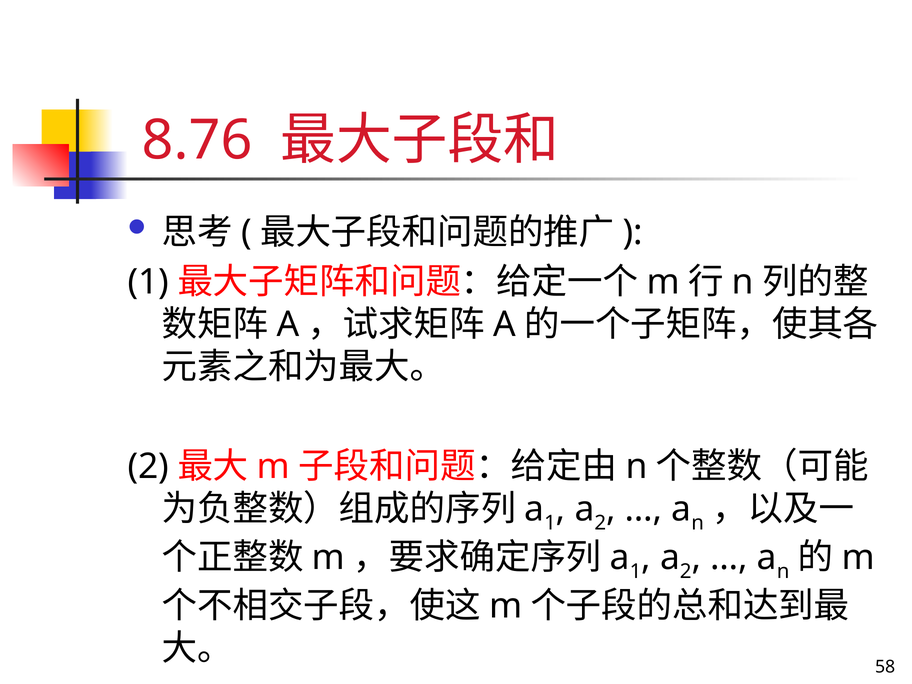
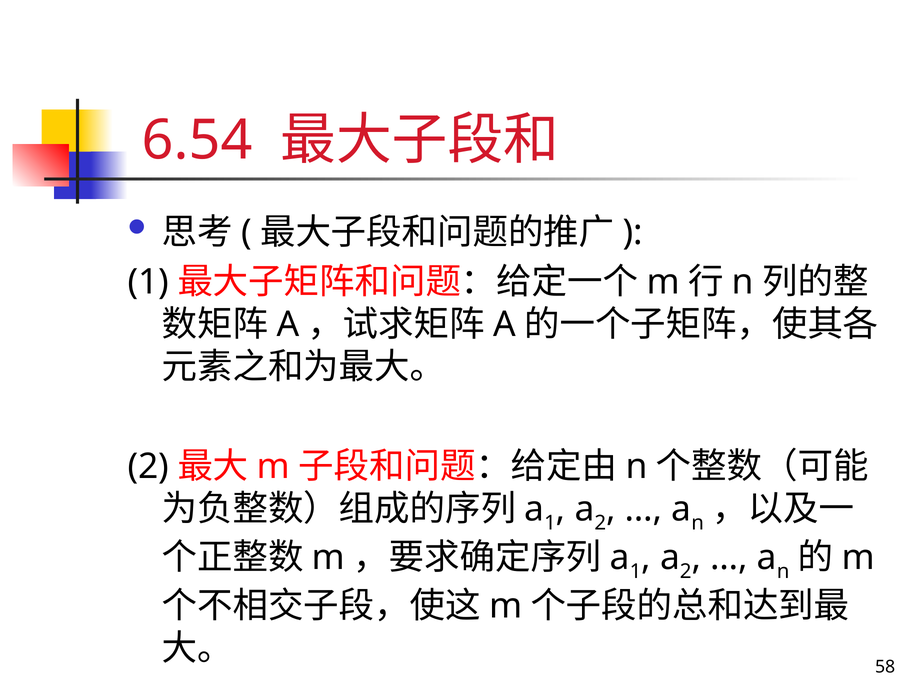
8.76: 8.76 -> 6.54 (197, 141)
